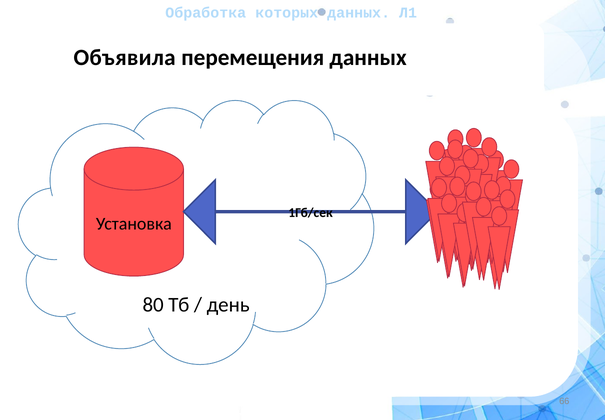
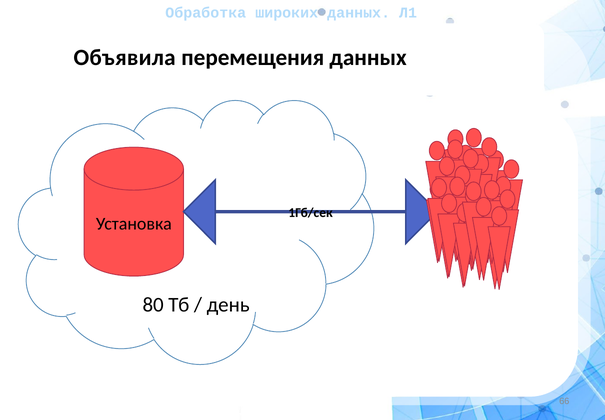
которых: которых -> широких (287, 13)
